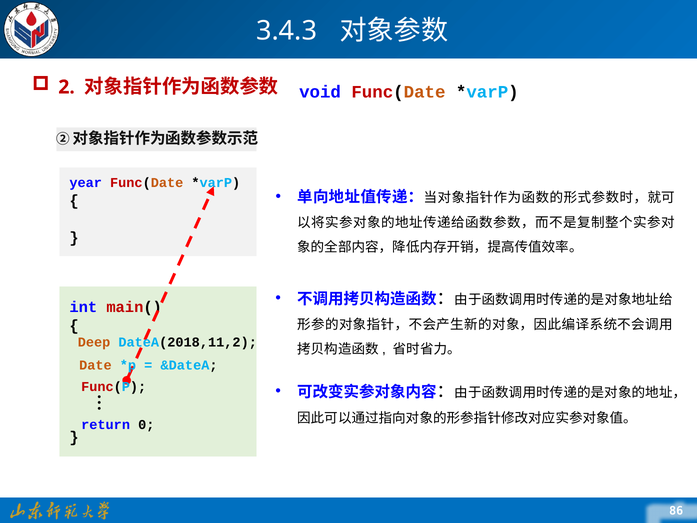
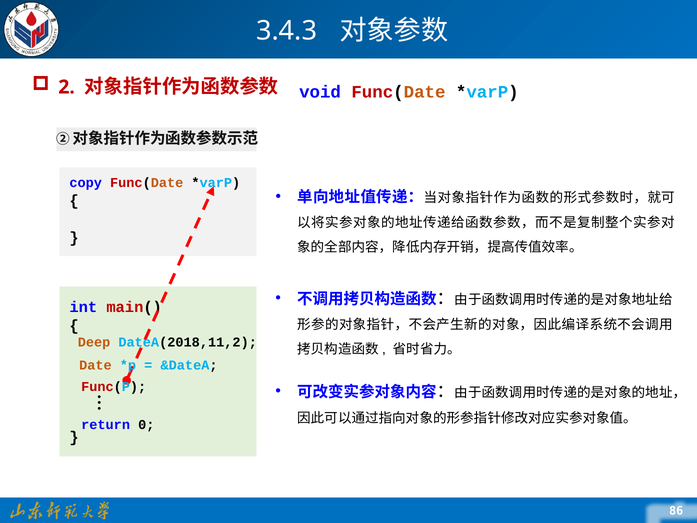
year: year -> copy (86, 183)
